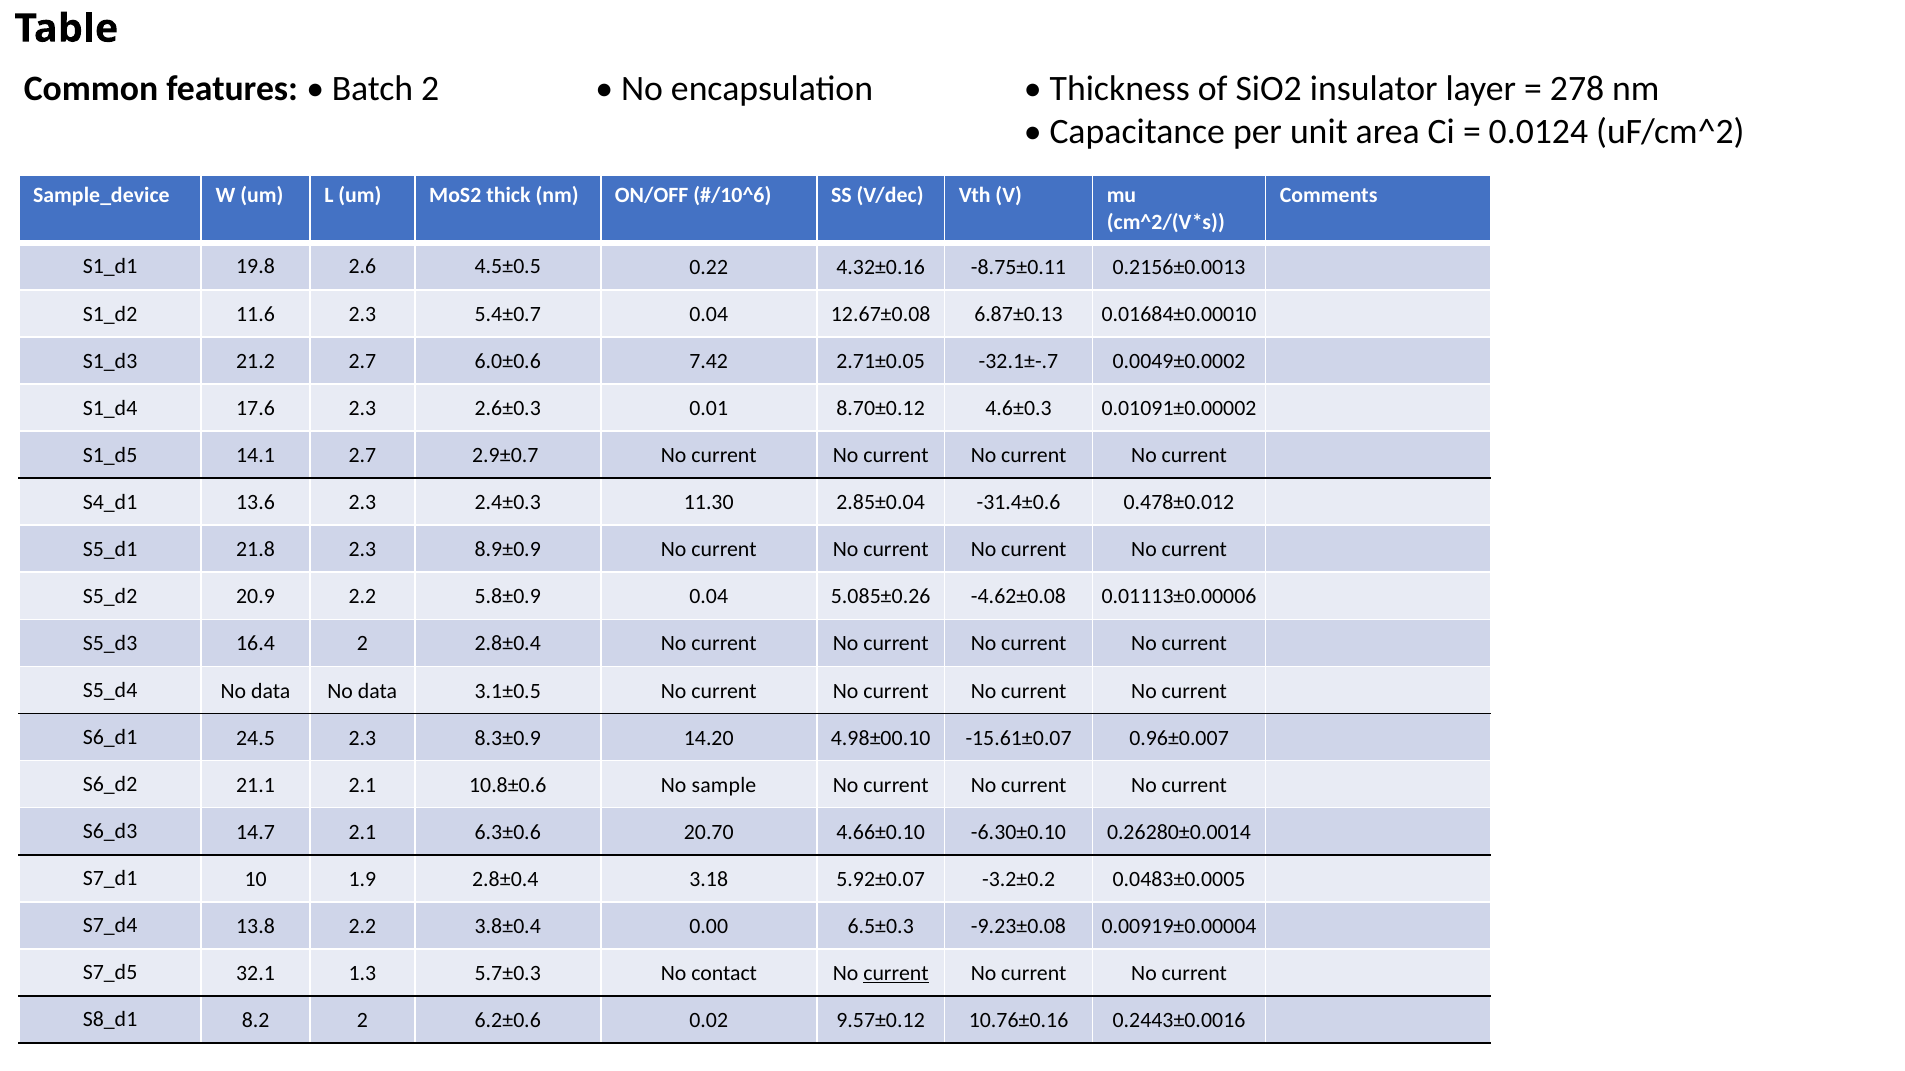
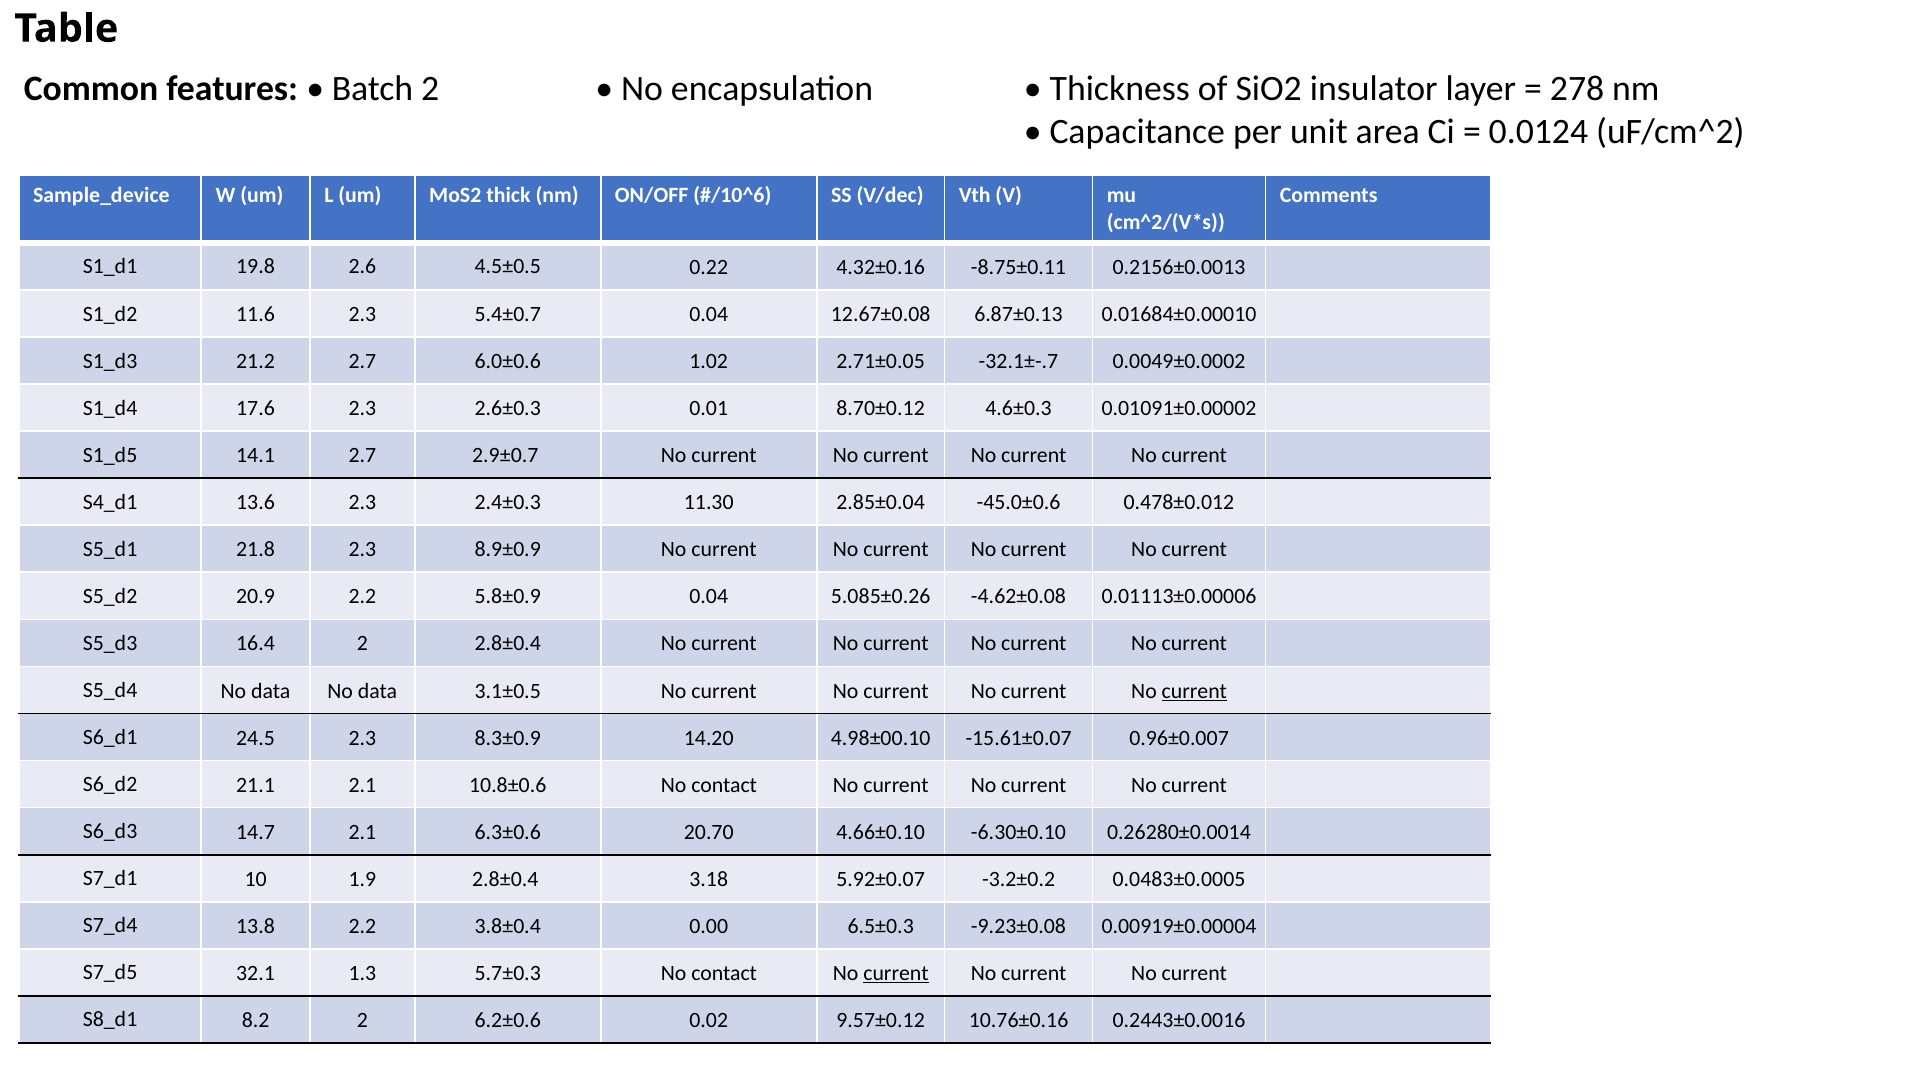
7.42: 7.42 -> 1.02 (709, 362)
-31.4±0.6: -31.4±0.6 -> -45.0±0.6 (1019, 503)
current underline: none -> present (1194, 691)
10.8±0.6 No sample: sample -> contact (724, 785)
